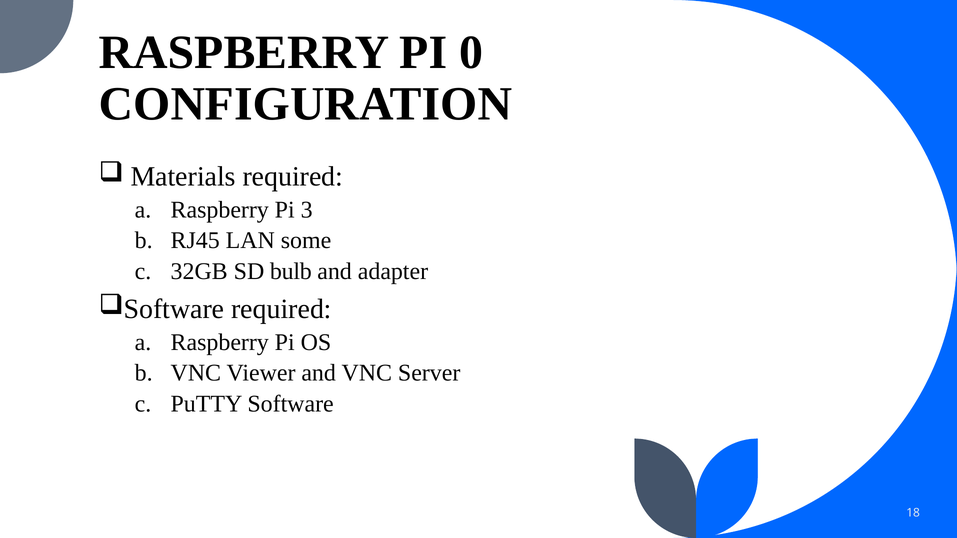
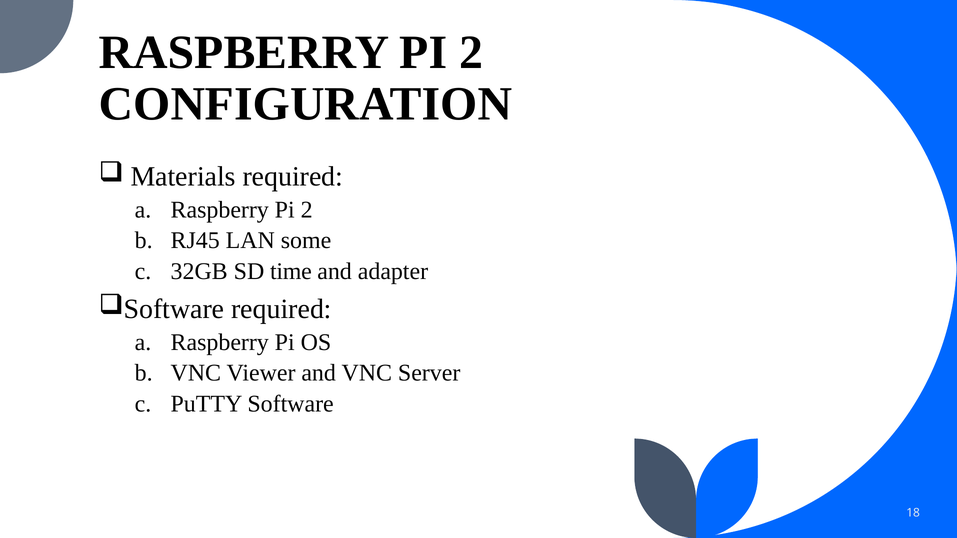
0: 0 -> 2 (471, 53)
3: 3 -> 2 (307, 210)
bulb: bulb -> time (291, 271)
